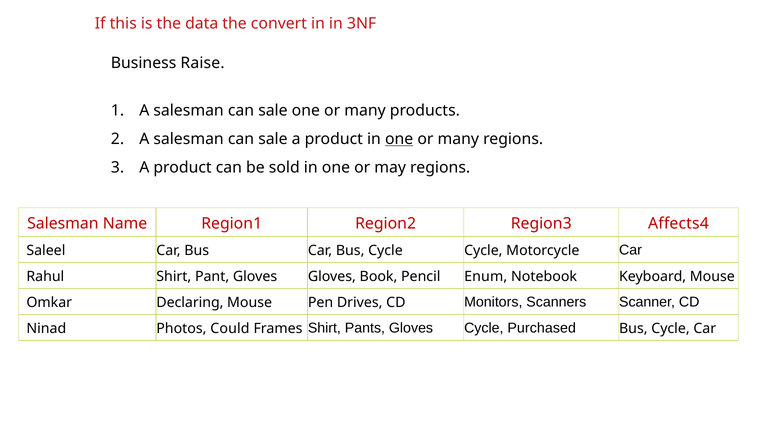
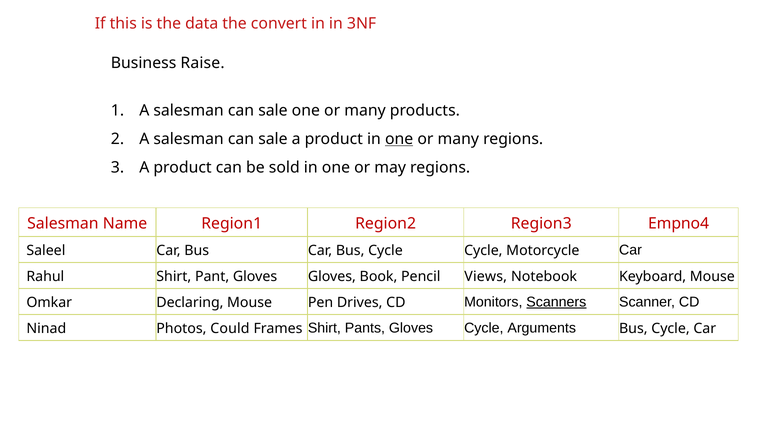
Affects4: Affects4 -> Empno4 (679, 223)
Enum: Enum -> Views (486, 276)
Scanners underline: none -> present (556, 302)
Purchased: Purchased -> Arguments (542, 328)
